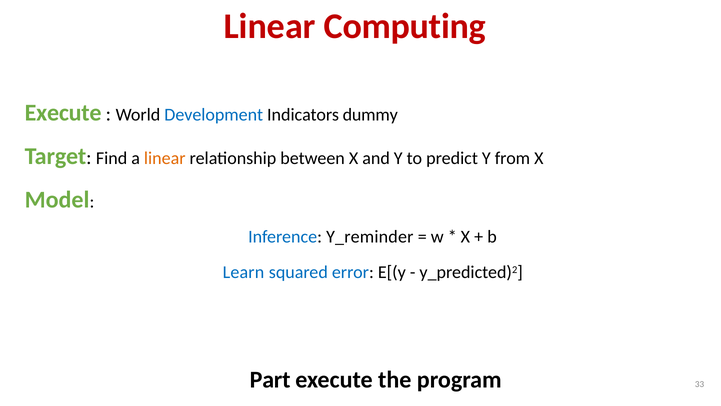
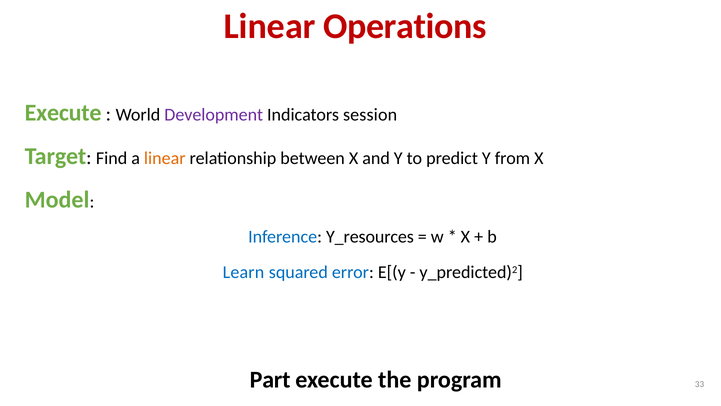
Computing: Computing -> Operations (405, 26)
Development colour: blue -> purple (214, 115)
dummy: dummy -> session (370, 115)
Y_reminder: Y_reminder -> Y_resources (370, 237)
